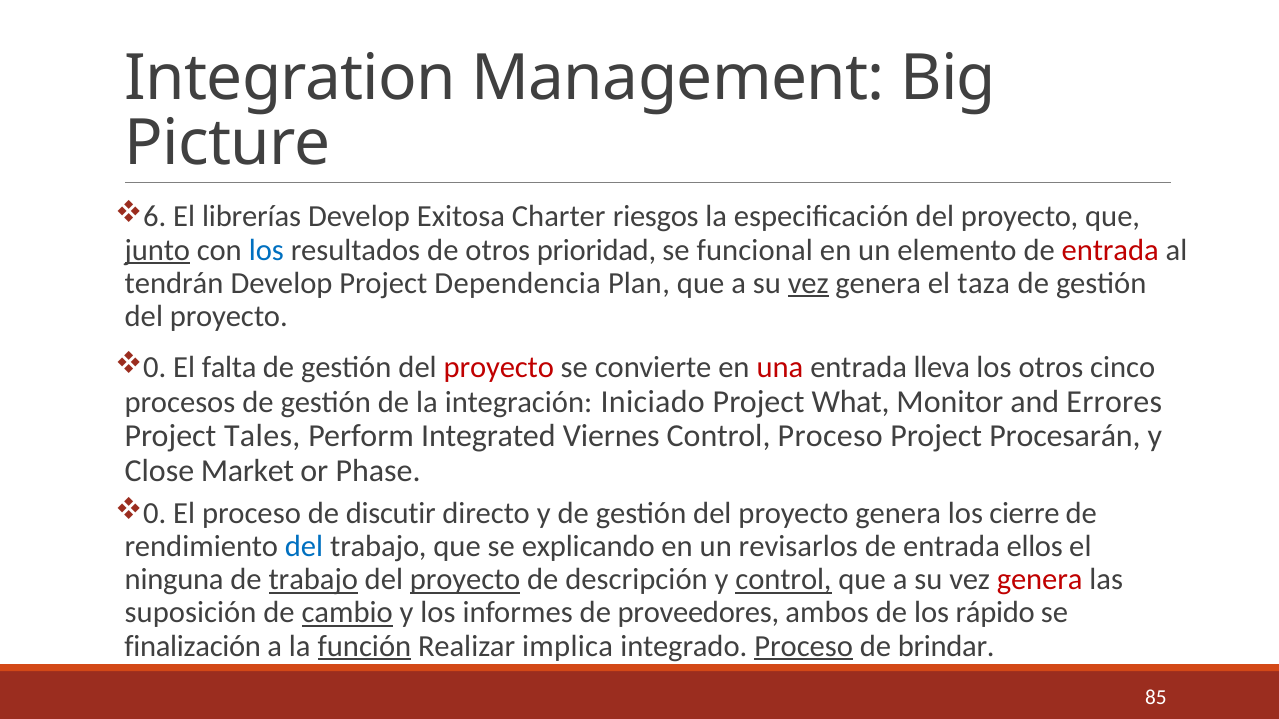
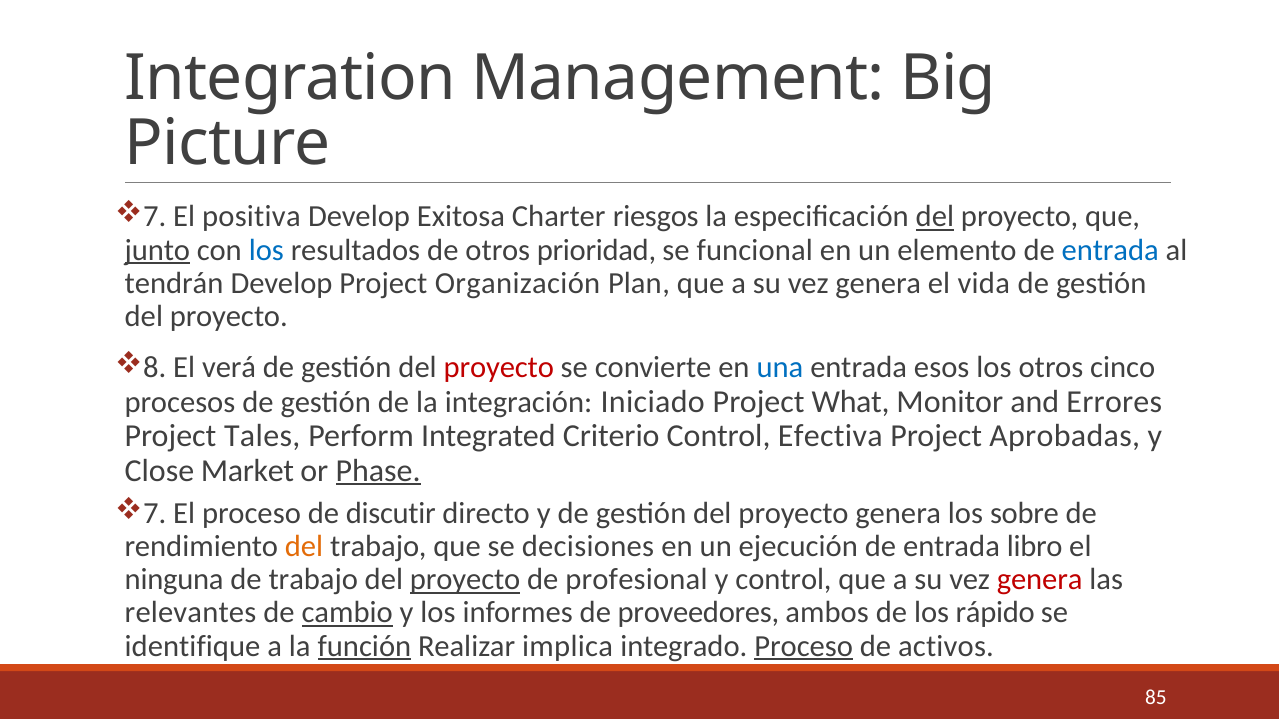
6: 6 -> 7 (155, 217)
librerías: librerías -> positiva (251, 217)
del underline: none -> present (935, 217)
entrada colour: red -> blue (1110, 250)
Dependencia: Dependencia -> Organización (518, 283)
vez underline: present -> none (808, 283)
taza: taza -> vida (984, 283)
0: 0 -> 8 (155, 368)
falta: falta -> verá (229, 368)
una colour: red -> blue (780, 368)
lleva: lleva -> esos (942, 368)
Viernes: Viernes -> Criterio (611, 436)
Control Proceso: Proceso -> Efectiva (830, 436)
Procesarán: Procesarán -> Aprobadas (1065, 436)
Phase underline: none -> present (378, 471)
0: 0 -> 7 (155, 514)
cierre: cierre -> sobre (1024, 514)
del colour: blue -> orange (304, 547)
explicando: explicando -> decisiones (588, 547)
revisarlos: revisarlos -> ejecución (798, 547)
ellos: ellos -> libro (1035, 547)
trabajo underline: present -> none (313, 580)
descripción: descripción -> profesional (636, 580)
control underline: present -> none (784, 580)
suposición: suposición -> relevantes (190, 613)
finalización: finalización -> identifique (193, 646)
brindar: brindar -> activos (946, 646)
